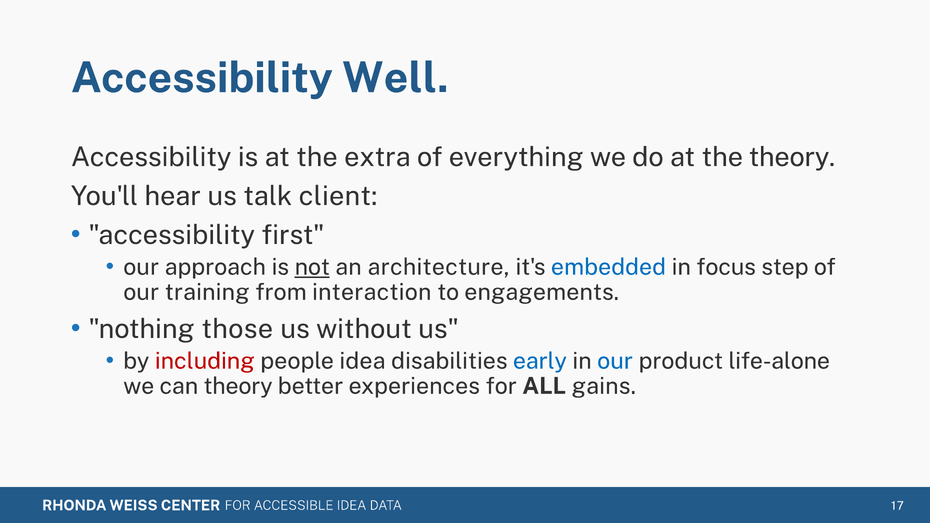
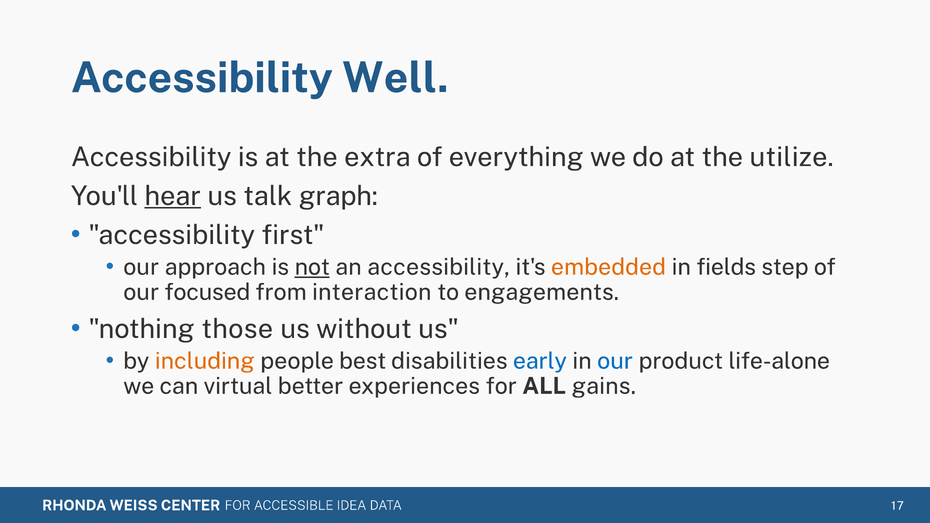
the theory: theory -> utilize (792, 157)
hear underline: none -> present (173, 196)
client: client -> graph (338, 196)
an architecture: architecture -> accessibility (439, 267)
embedded colour: blue -> orange (608, 267)
focus: focus -> fields (726, 267)
training: training -> focused (207, 292)
including colour: red -> orange (205, 361)
idea: idea -> best (363, 361)
can theory: theory -> virtual (238, 386)
